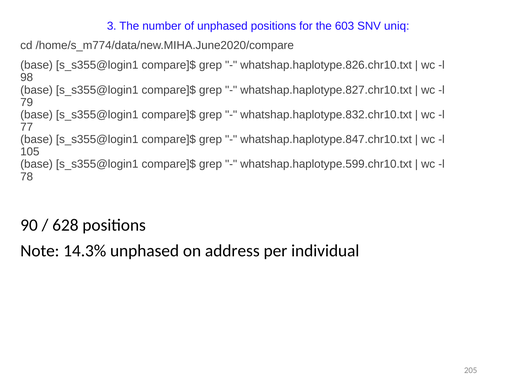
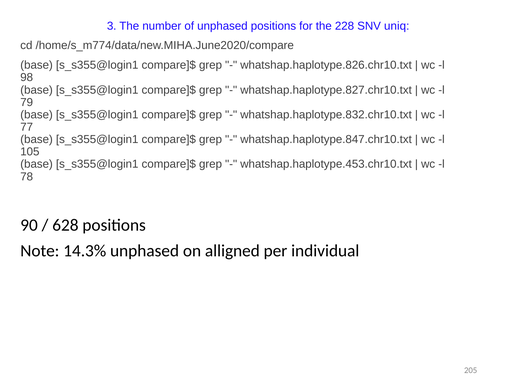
603: 603 -> 228 (345, 26)
whatshap.haplotype.599.chr10.txt: whatshap.haplotype.599.chr10.txt -> whatshap.haplotype.453.chr10.txt (326, 164)
address: address -> alligned (232, 251)
